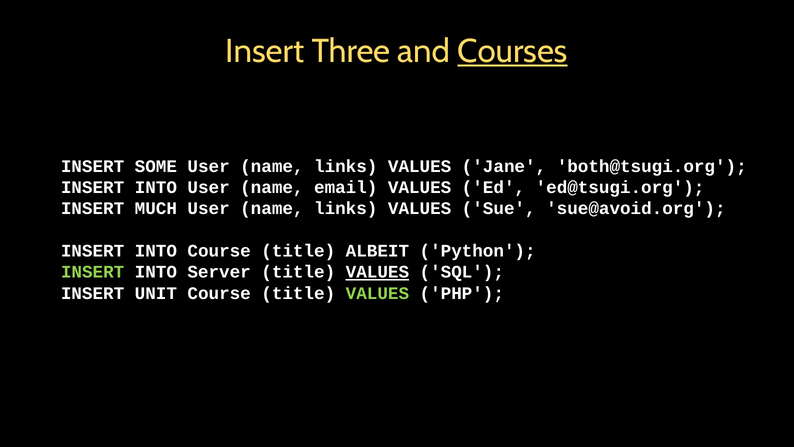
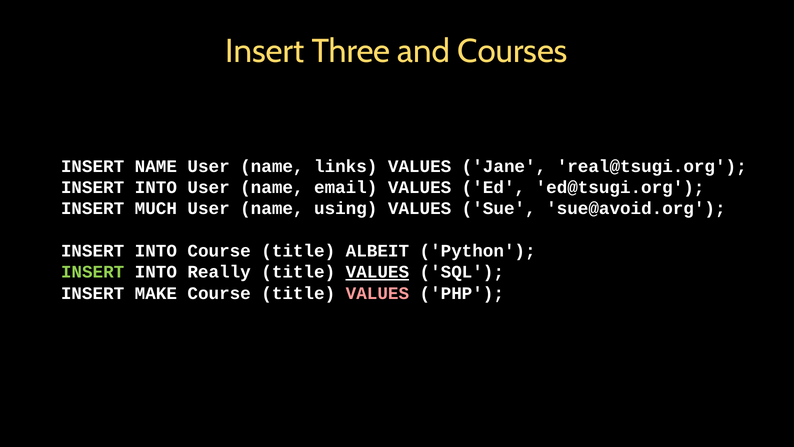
Courses underline: present -> none (513, 51)
INSERT SOME: SOME -> NAME (156, 166)
both@tsugi.org: both@tsugi.org -> real@tsugi.org (652, 166)
links: links -> using (346, 208)
Server: Server -> Really (219, 272)
UNIT: UNIT -> MAKE (156, 293)
VALUES colour: light green -> pink (377, 293)
